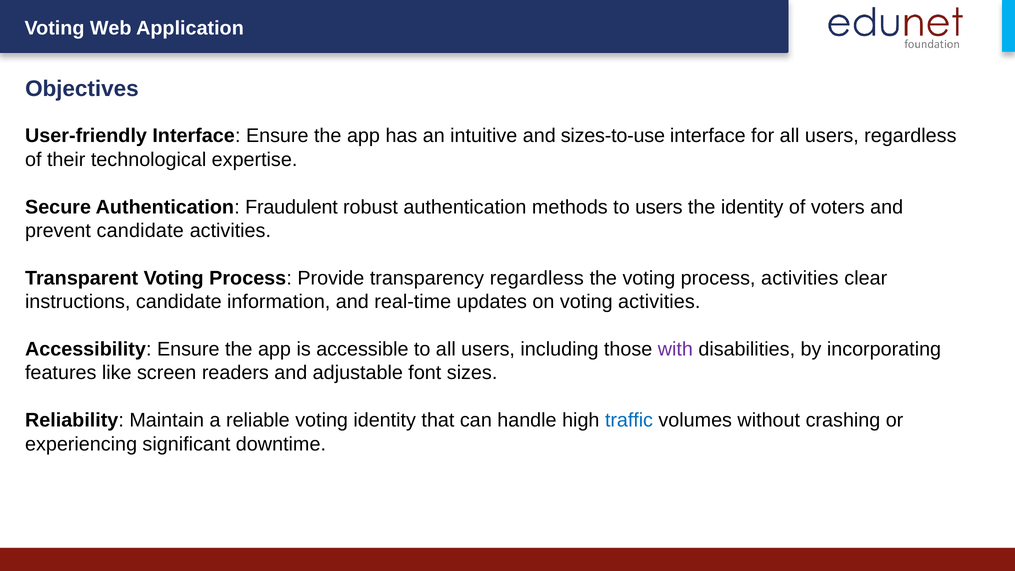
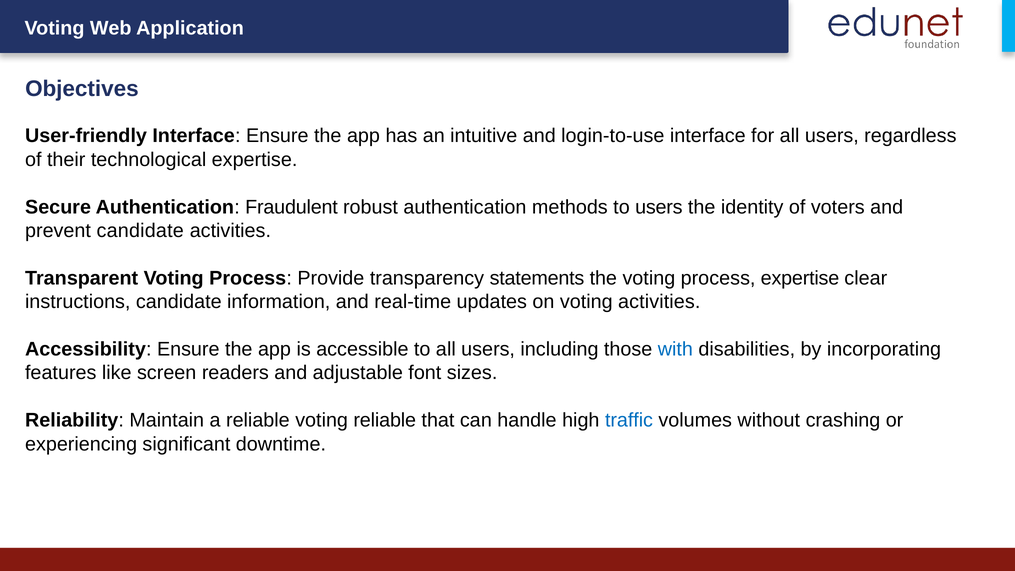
sizes-to-use: sizes-to-use -> login-to-use (613, 136)
transparency regardless: regardless -> statements (537, 278)
process activities: activities -> expertise (800, 278)
with colour: purple -> blue (675, 349)
voting identity: identity -> reliable (385, 420)
